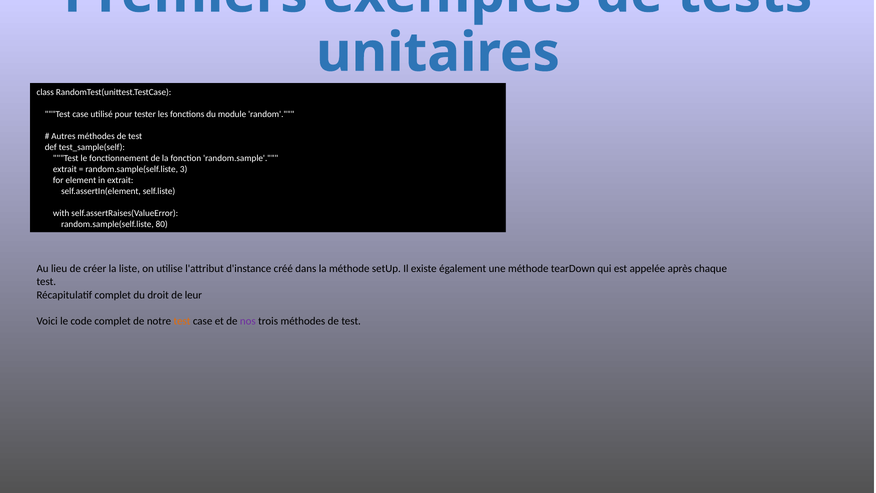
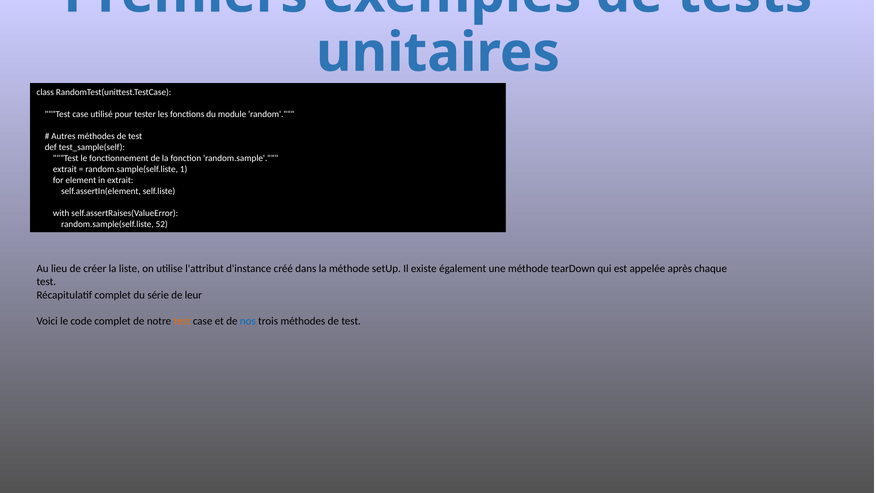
3: 3 -> 1 (184, 169)
80: 80 -> 52 (162, 224)
droit: droit -> série (158, 295)
nos colour: purple -> blue (248, 321)
